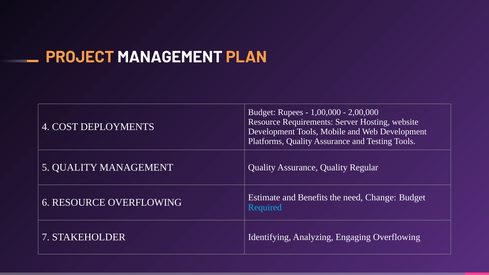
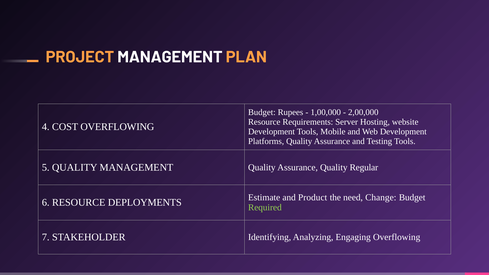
COST DEPLOYMENTS: DEPLOYMENTS -> OVERFLOWING (117, 127)
Benefits: Benefits -> Product (313, 198)
RESOURCE OVERFLOWING: OVERFLOWING -> DEPLOYMENTS (145, 203)
Required colour: light blue -> light green (265, 208)
